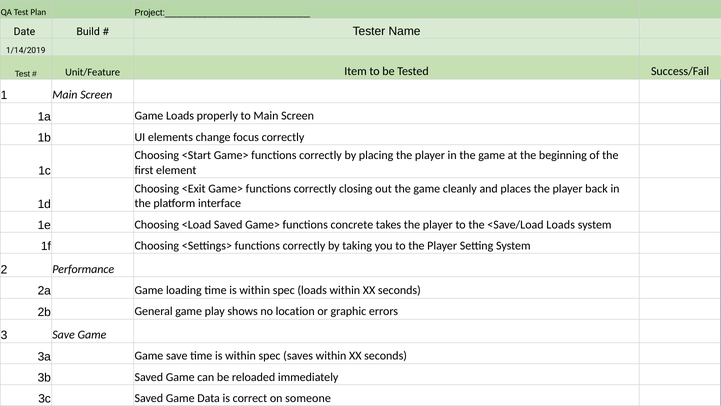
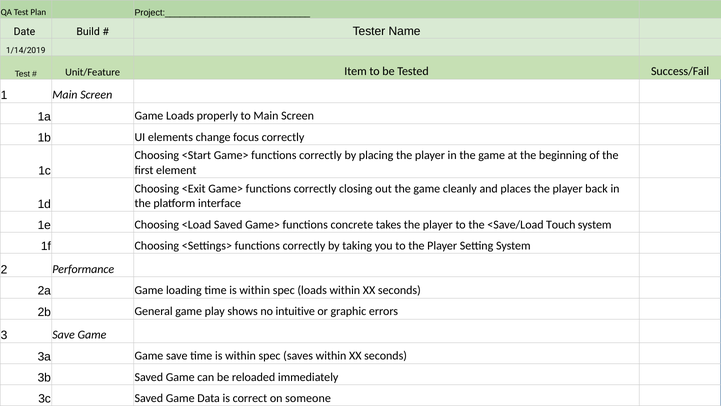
<Save/Load Loads: Loads -> Touch (561, 224)
location: location -> intuitive (295, 311)
